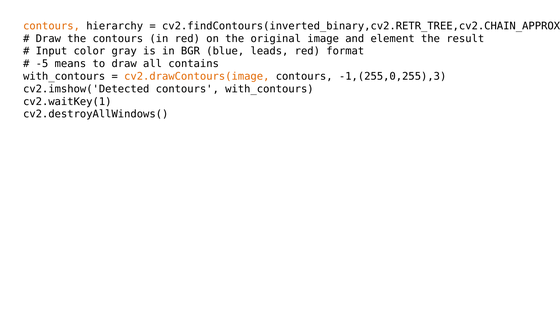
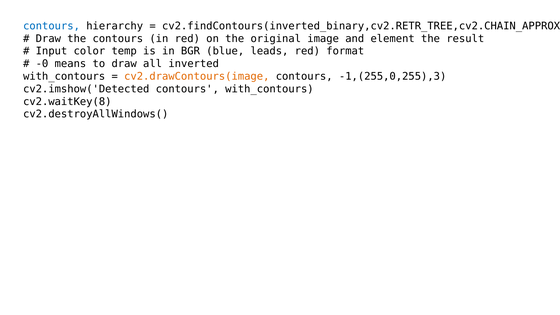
contours colour: orange -> blue (51, 26)
gray: gray -> temp (124, 51)
-5: -5 -> -0 (42, 64)
contains: contains -> inverted (194, 64)
cv2.waitKey(1: cv2.waitKey(1 -> cv2.waitKey(8 (67, 102)
